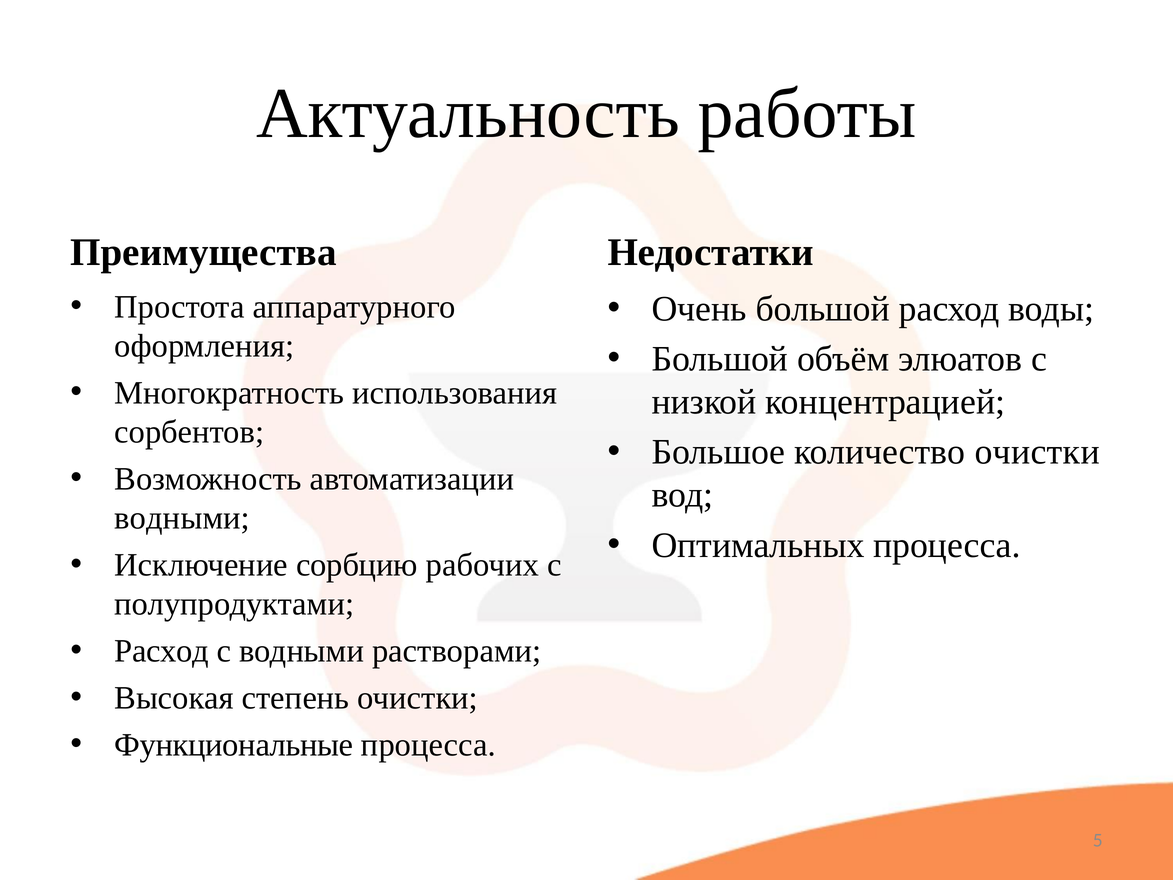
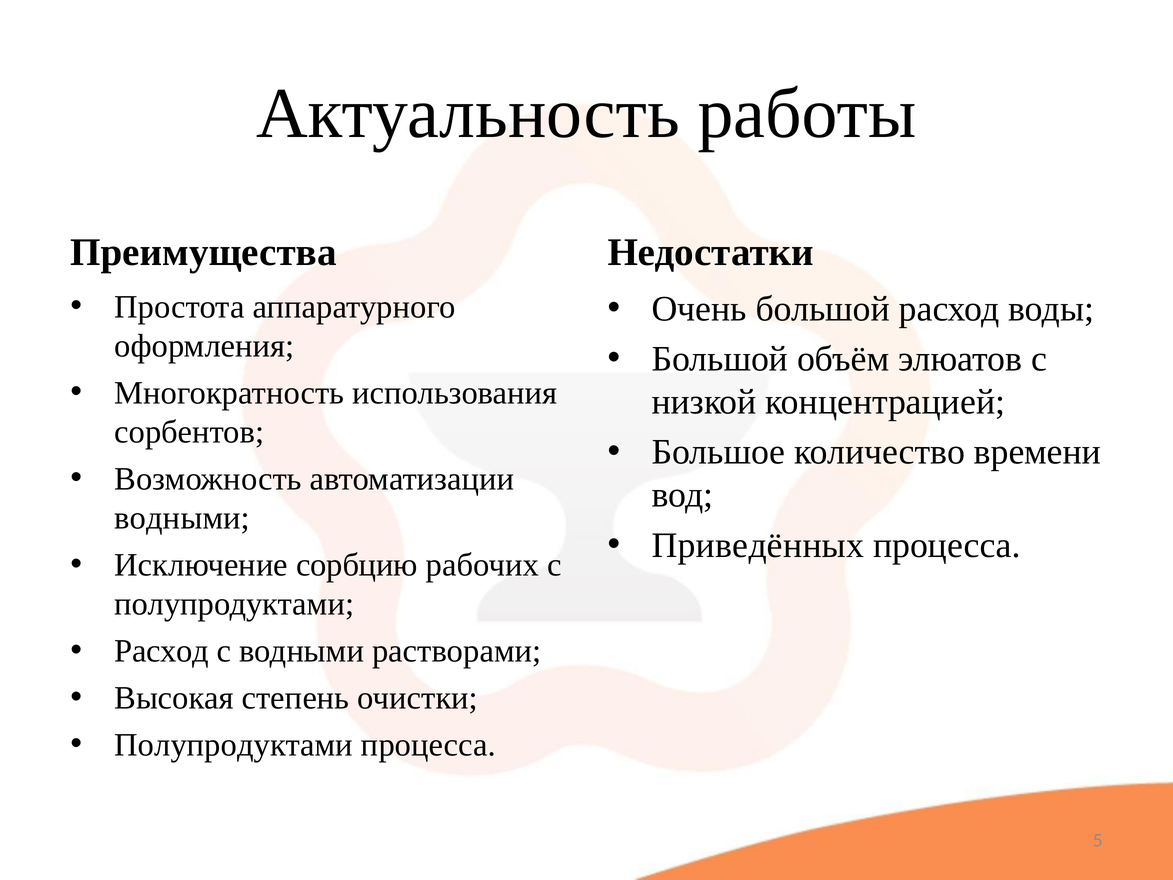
количество очистки: очистки -> времени (1037, 452)
Оптимальных: Оптимальных -> Приведённых (758, 545)
Функциональные: Функциональные -> Полупродуктами (234, 745)
